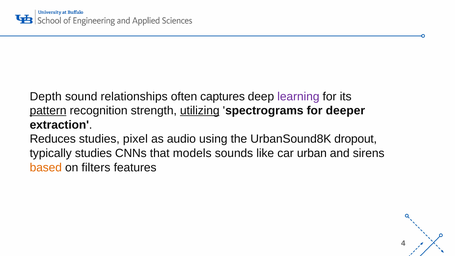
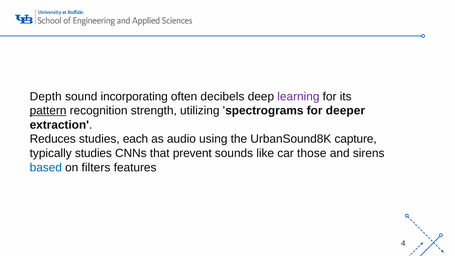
relationships: relationships -> incorporating (134, 96)
captures: captures -> decibels (222, 96)
utilizing underline: present -> none (200, 111)
pixel: pixel -> each (136, 139)
dropout: dropout -> capture (356, 139)
models: models -> prevent (192, 153)
urban: urban -> those (312, 153)
based colour: orange -> blue (46, 167)
